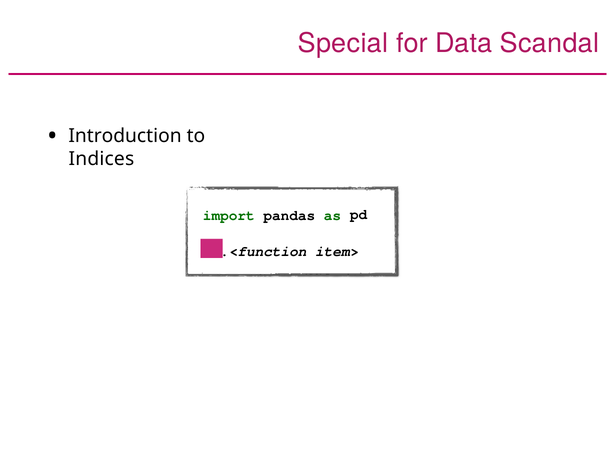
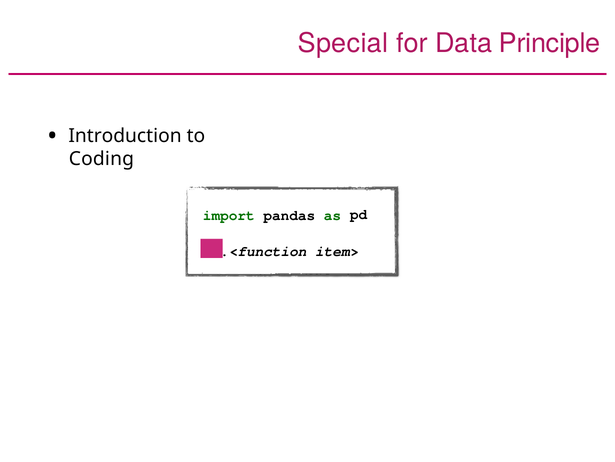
Scandal: Scandal -> Principle (550, 43)
Indices: Indices -> Coding (101, 159)
